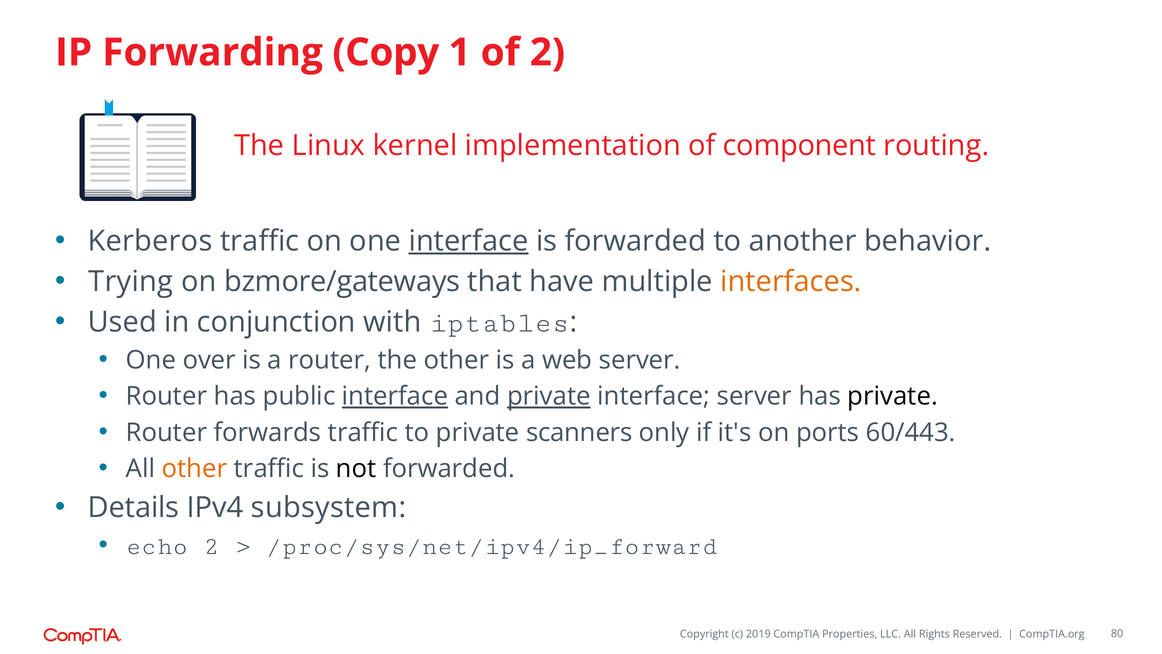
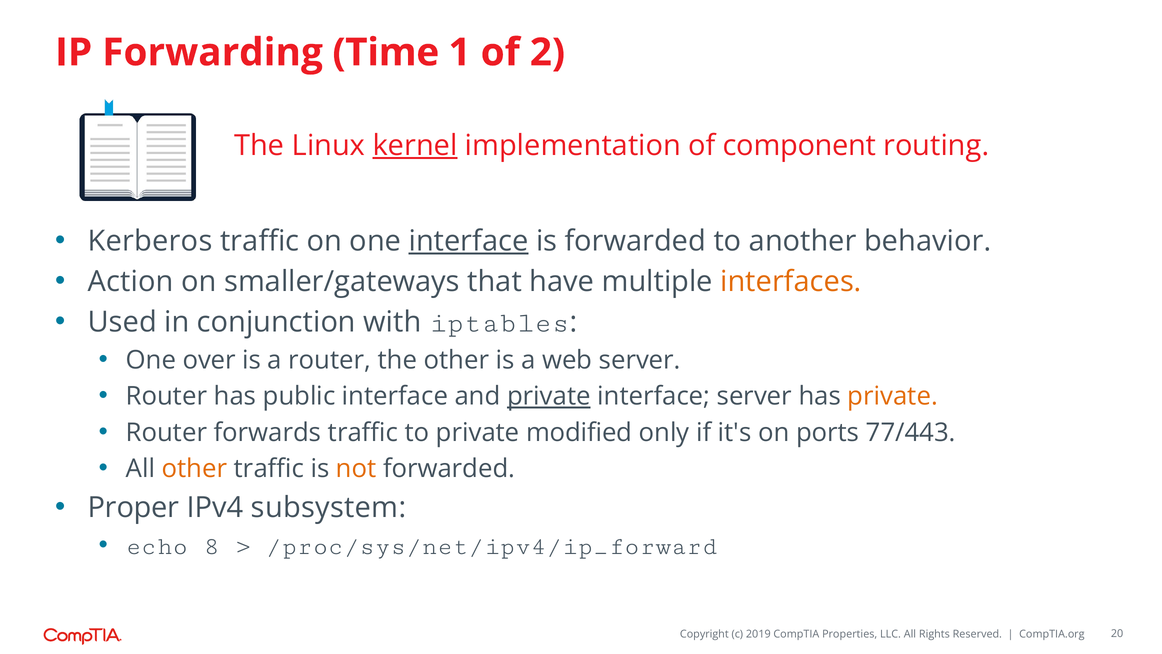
Copy: Copy -> Time (386, 52)
kernel underline: none -> present (415, 145)
Trying: Trying -> Action (131, 282)
bzmore/gateways: bzmore/gateways -> smaller/gateways (342, 282)
interface underline: present -> none (395, 396)
private colour: black -> orange (893, 396)
scanners: scanners -> modified (579, 432)
60/443: 60/443 -> 77/443 (911, 432)
not colour: black -> orange (356, 468)
Details: Details -> Proper (134, 507)
echo 2: 2 -> 8 (211, 545)
80: 80 -> 20 (1117, 633)
